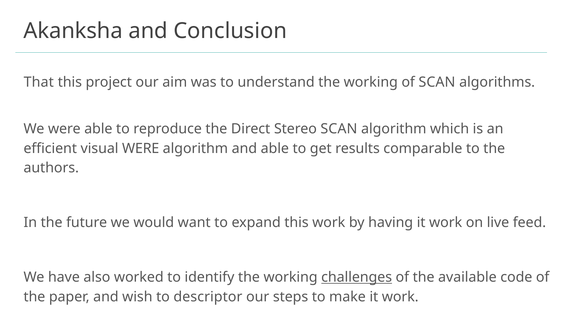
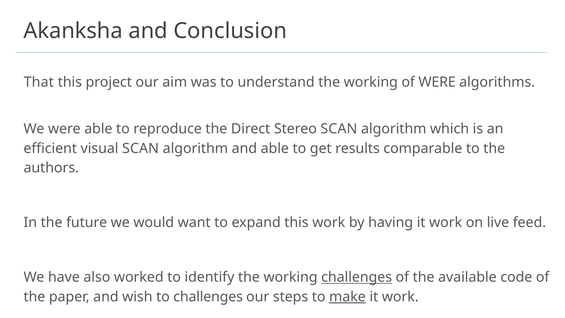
of SCAN: SCAN -> WERE (437, 82)
visual WERE: WERE -> SCAN (141, 148)
to descriptor: descriptor -> challenges (208, 297)
make underline: none -> present (347, 297)
